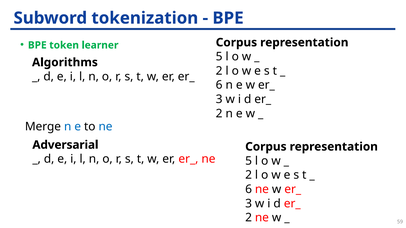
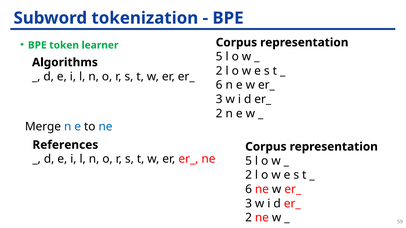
Adversarial: Adversarial -> References (65, 145)
